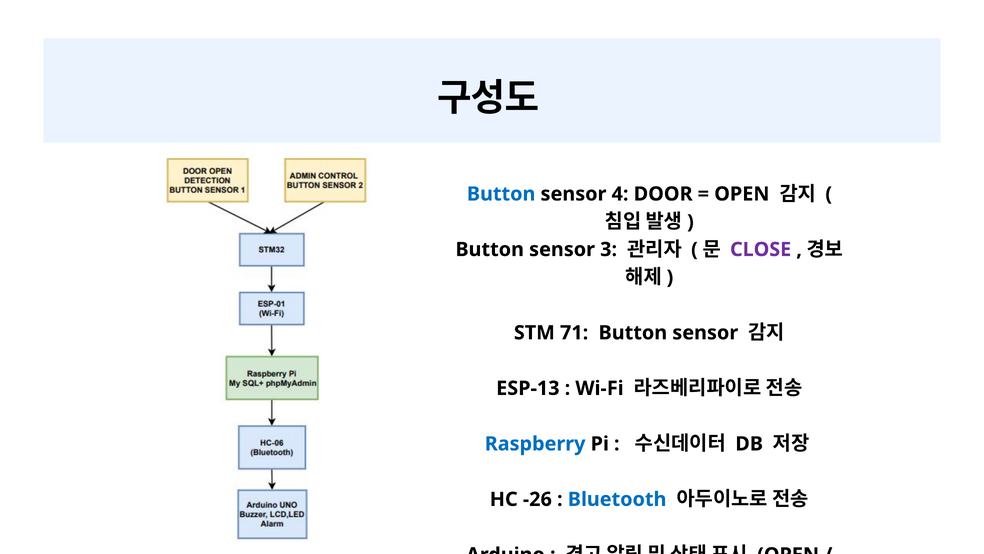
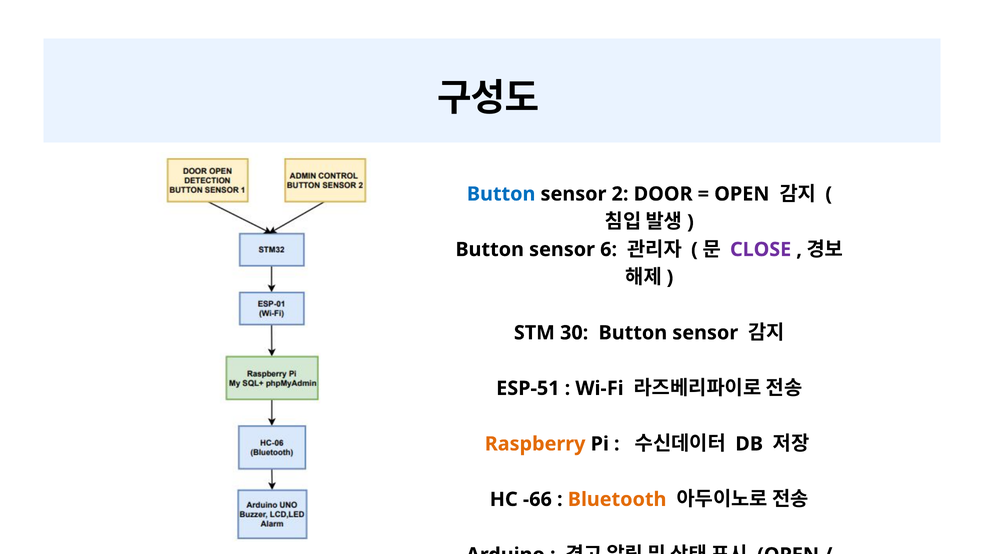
4: 4 -> 2 (620, 194)
3: 3 -> 6 (609, 249)
71: 71 -> 30 (574, 333)
ESP-13: ESP-13 -> ESP-51 (528, 388)
Raspberry colour: blue -> orange (535, 443)
-26: -26 -> -66 (537, 499)
Bluetooth colour: blue -> orange (617, 499)
